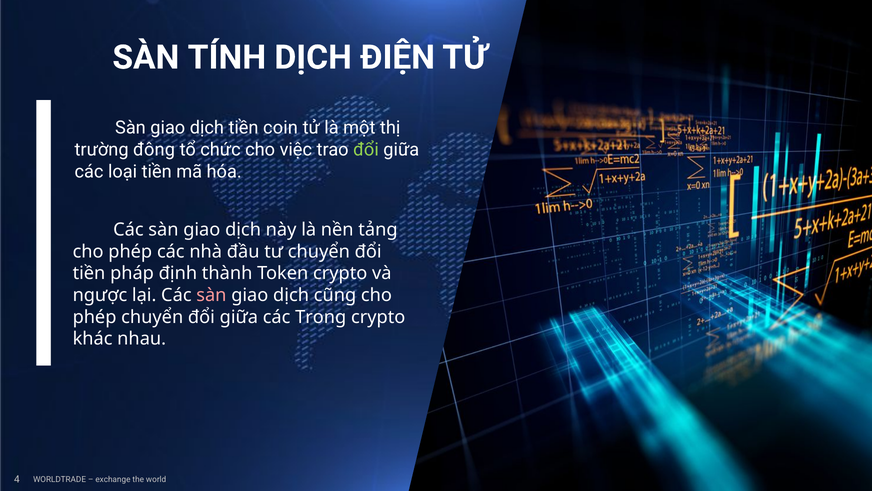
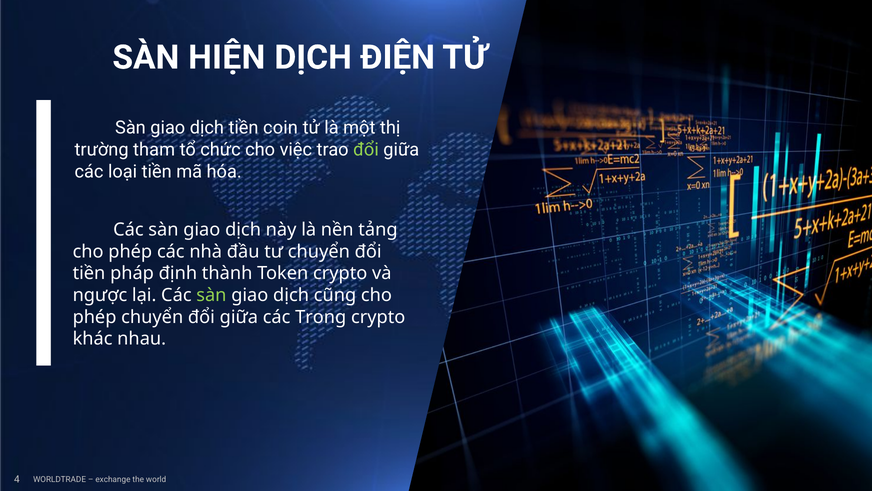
TÍNH: TÍNH -> HIỆN (227, 57)
đông: đông -> tham (154, 150)
sàn colour: pink -> light green (211, 295)
